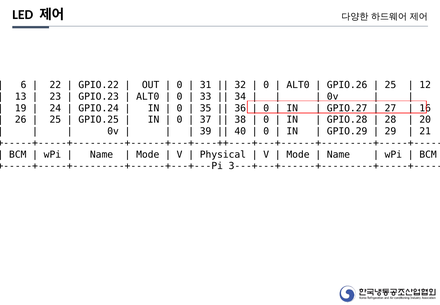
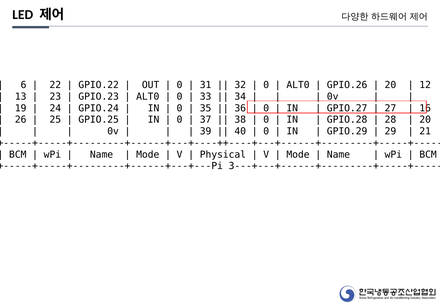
25: 25 -> 20 (390, 85)
